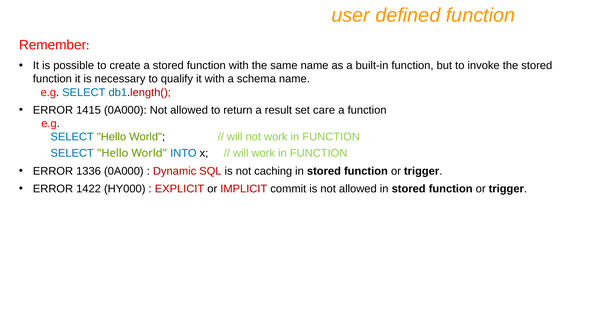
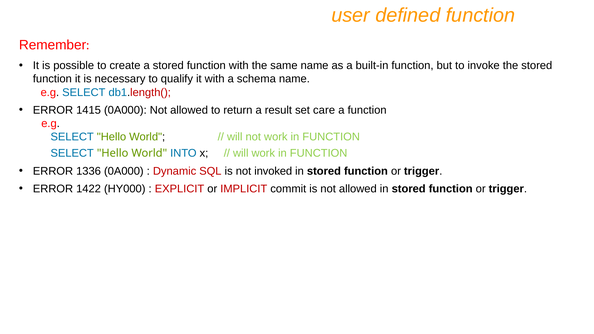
caching: caching -> invoked (273, 171)
